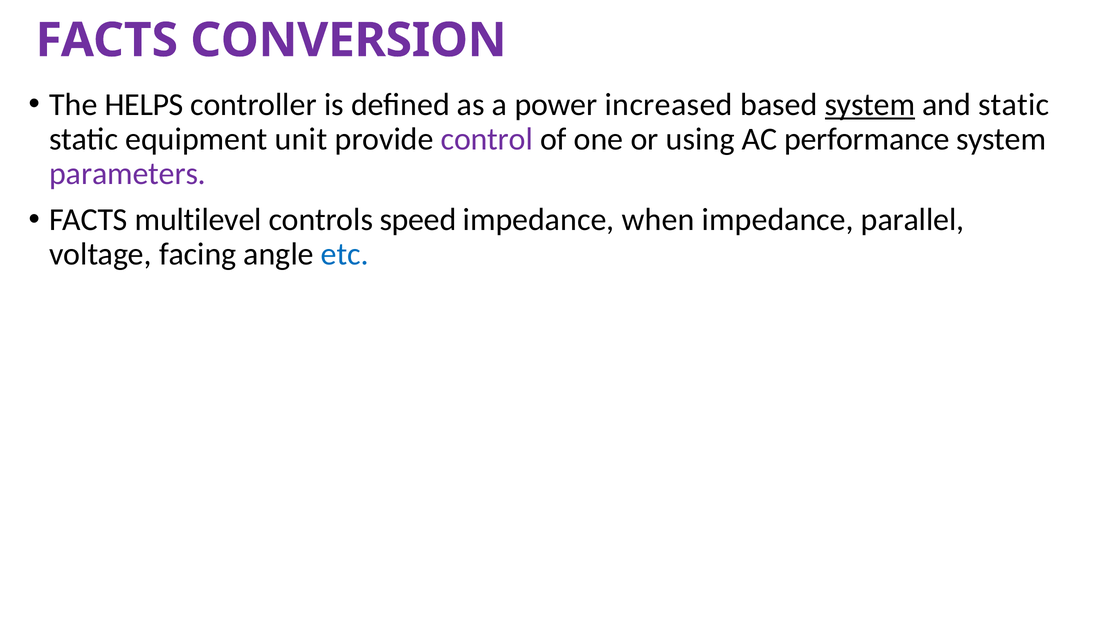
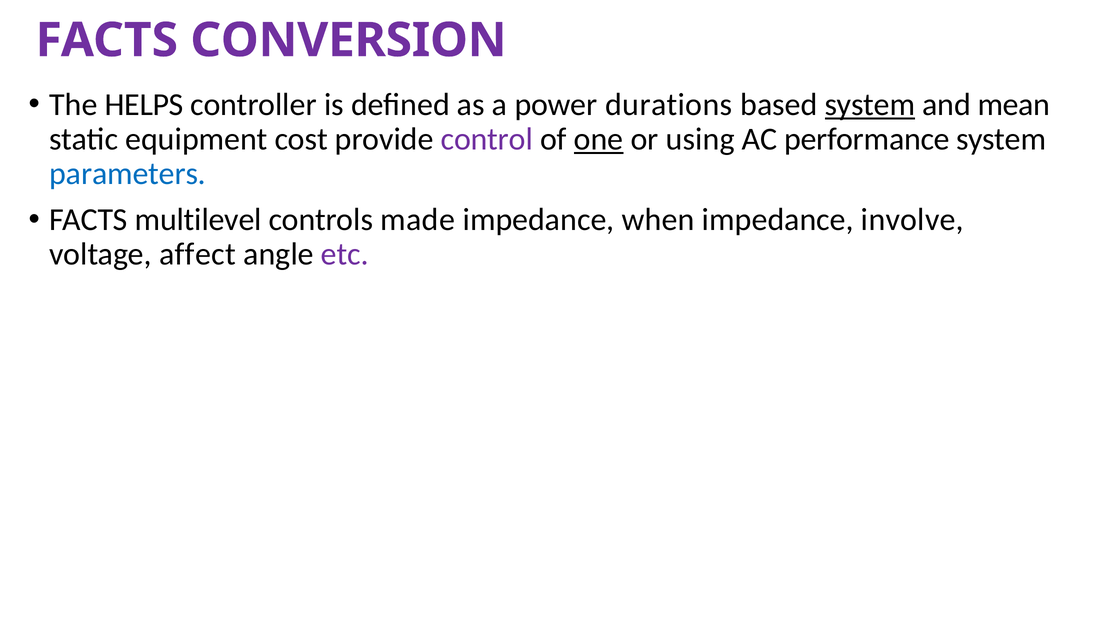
increased: increased -> durations (669, 105)
and static: static -> mean (1014, 105)
unit: unit -> cost (301, 139)
one underline: none -> present (599, 139)
parameters colour: purple -> blue (128, 174)
speed: speed -> made (418, 220)
parallel: parallel -> involve (912, 220)
facing: facing -> affect (197, 254)
etc colour: blue -> purple (345, 254)
